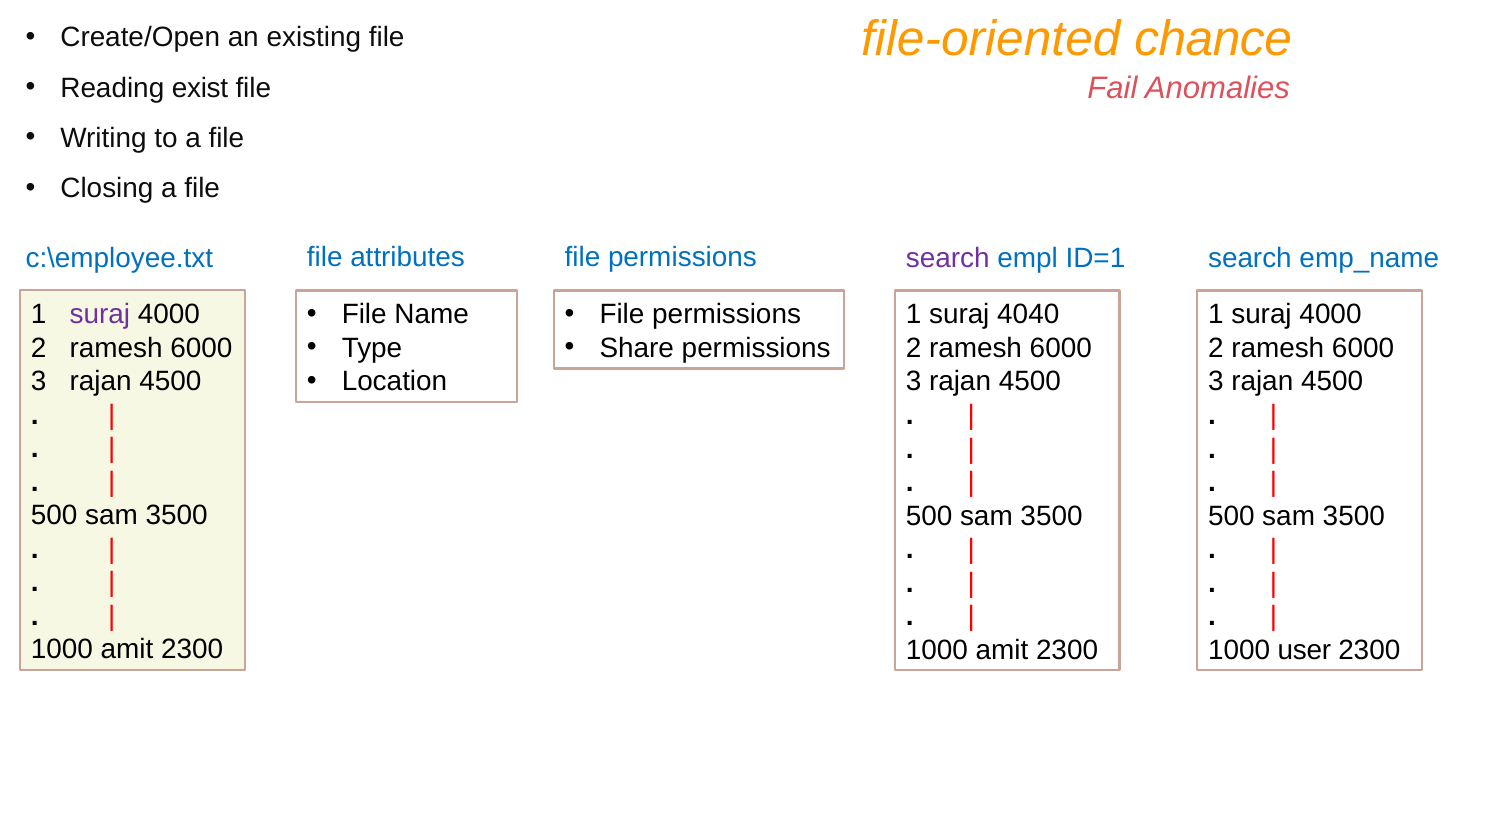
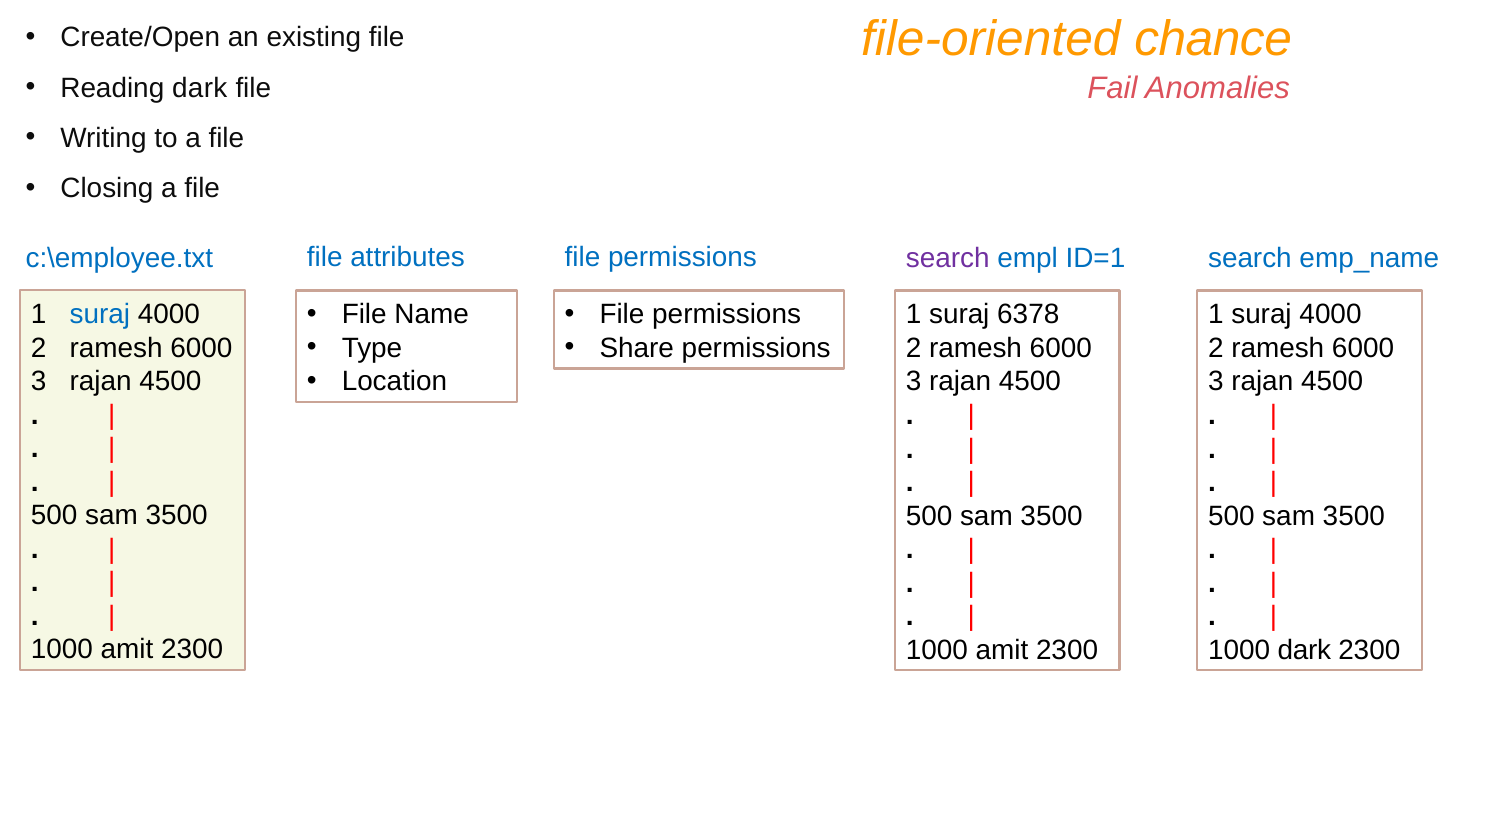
Reading exist: exist -> dark (200, 88)
suraj colour: purple -> blue (100, 314)
4040: 4040 -> 6378 (1028, 315)
1000 user: user -> dark (1304, 650)
